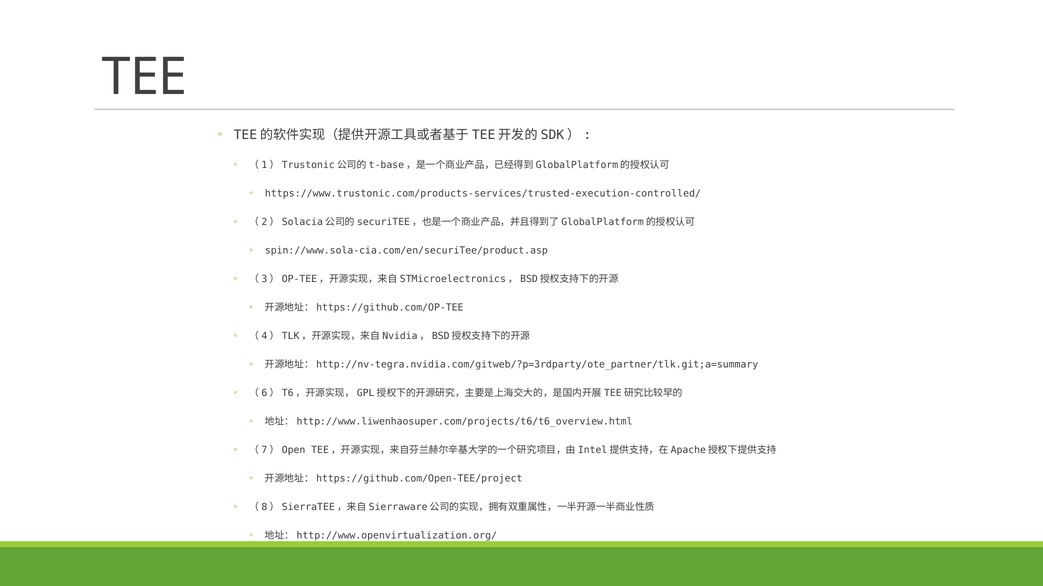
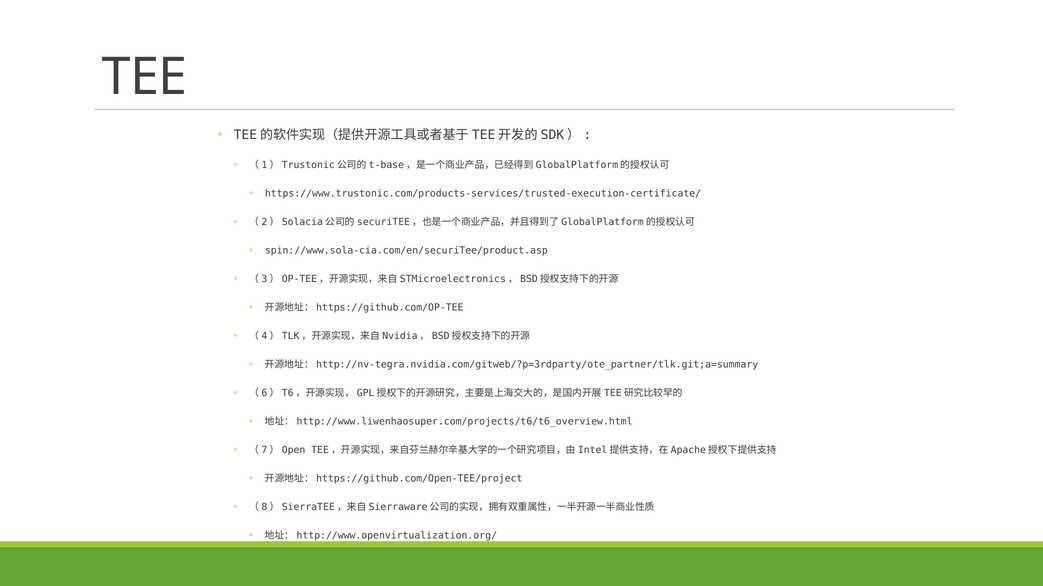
https://www.trustonic.com/products-services/trusted-execution-controlled/: https://www.trustonic.com/products-services/trusted-execution-controlled/ -> https://www.trustonic.com/products-services/trusted-execution-certificate/ (483, 194)
